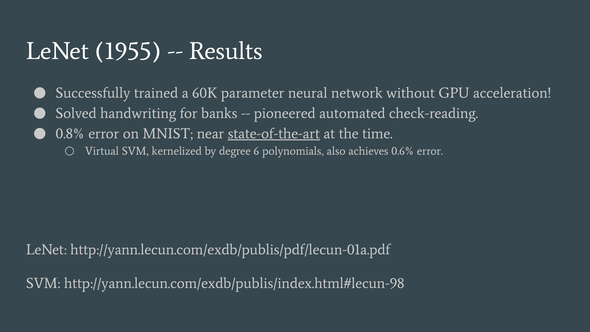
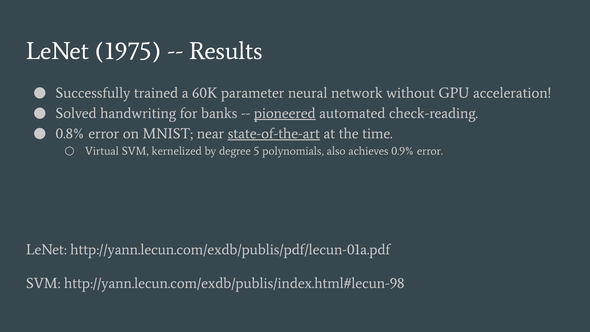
1955: 1955 -> 1975 (128, 51)
pioneered underline: none -> present (285, 113)
6: 6 -> 5 (256, 151)
0.6%: 0.6% -> 0.9% (403, 151)
